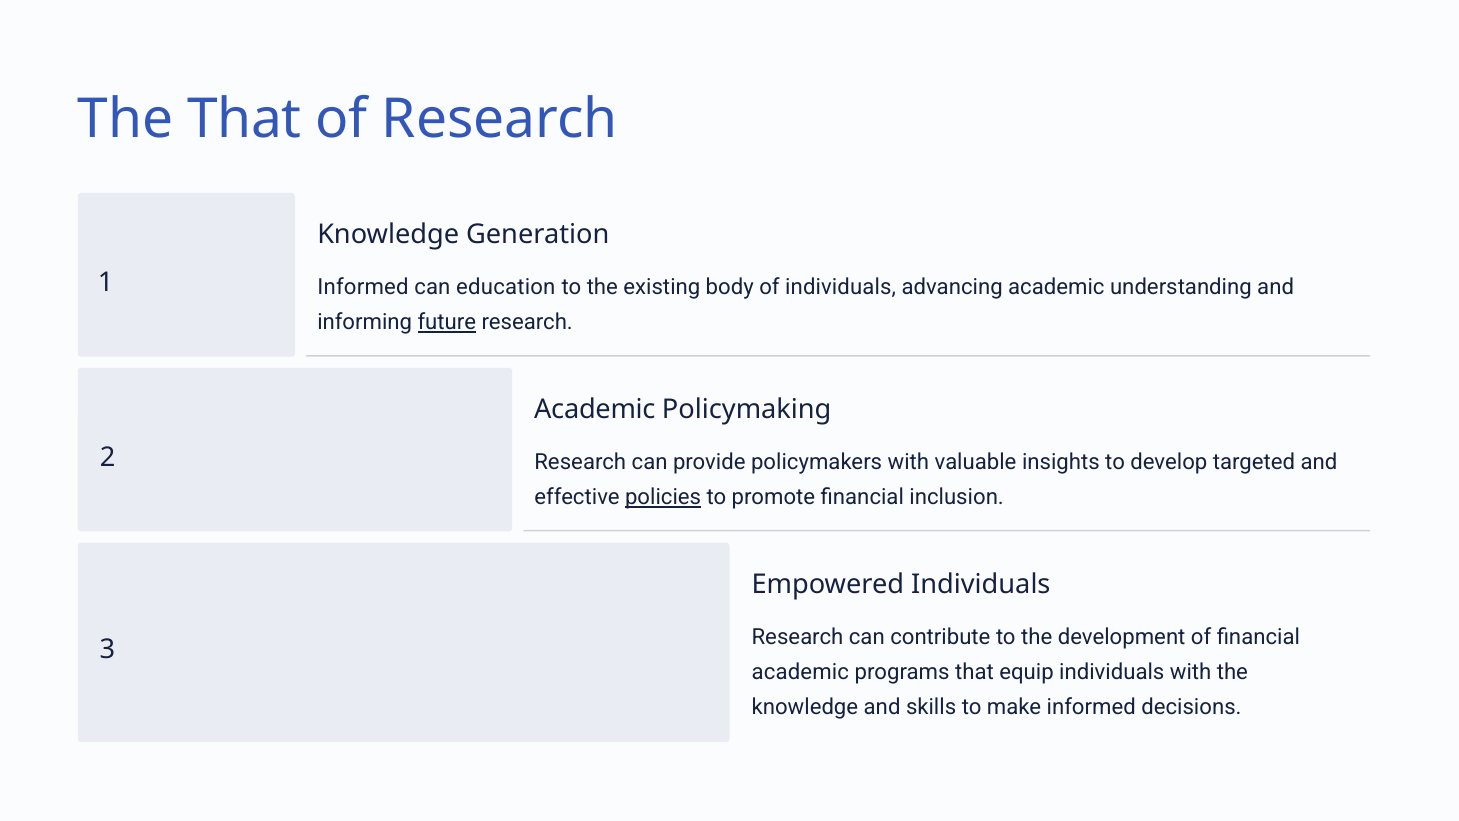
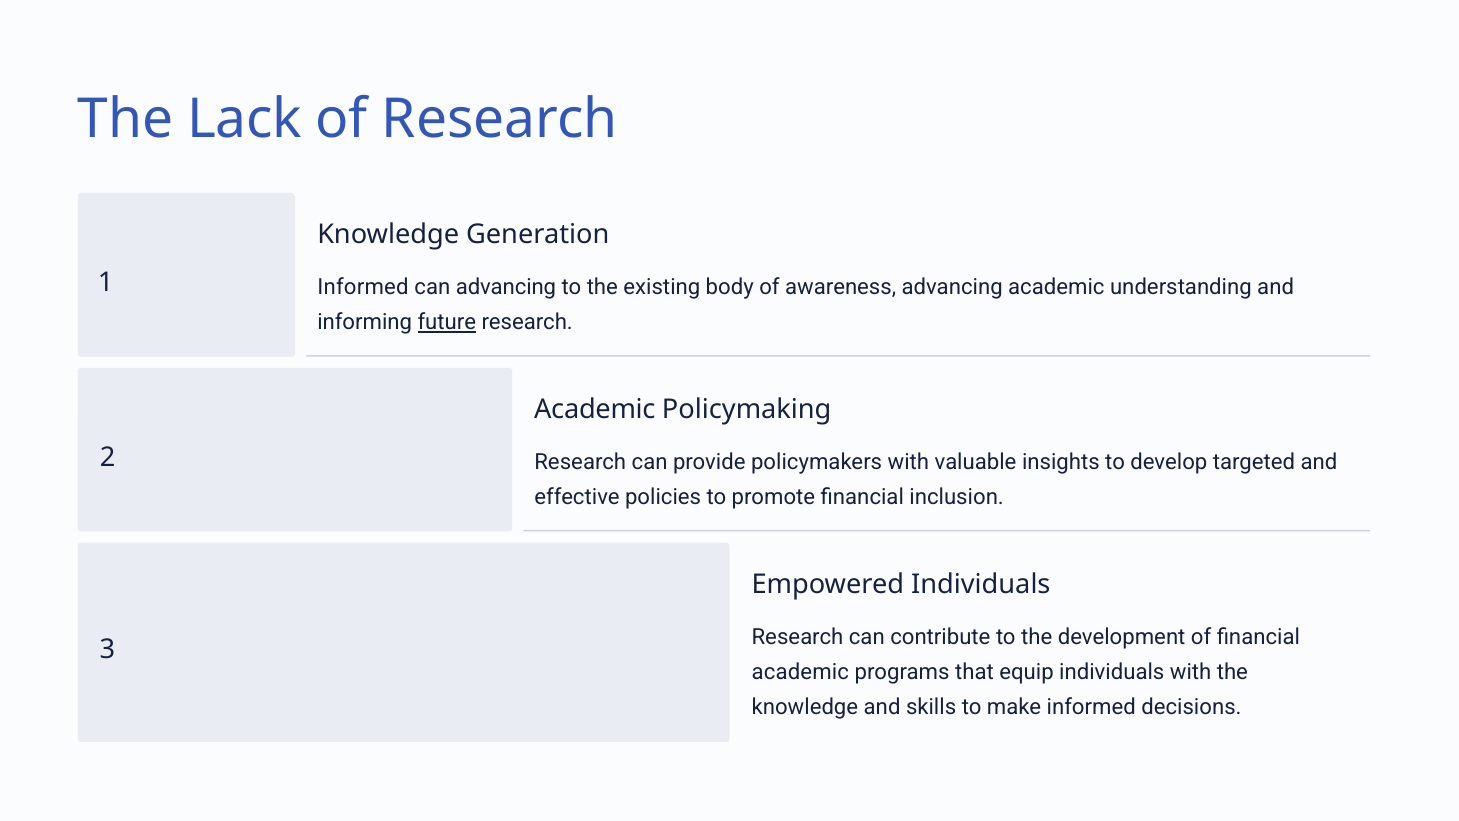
The That: That -> Lack (245, 119)
can education: education -> advancing (506, 287)
of individuals: individuals -> awareness (841, 287)
policies underline: present -> none (663, 497)
